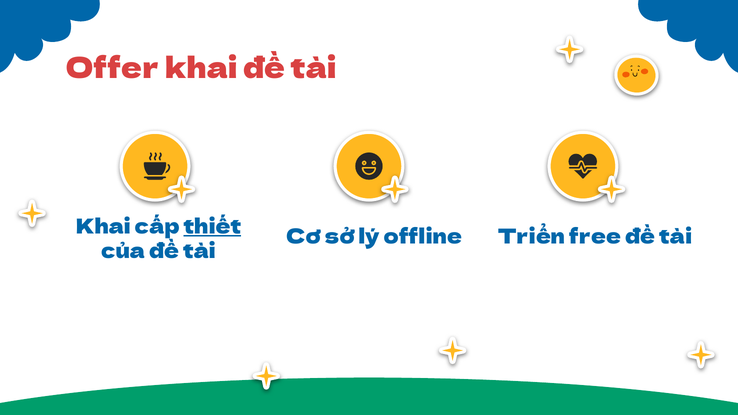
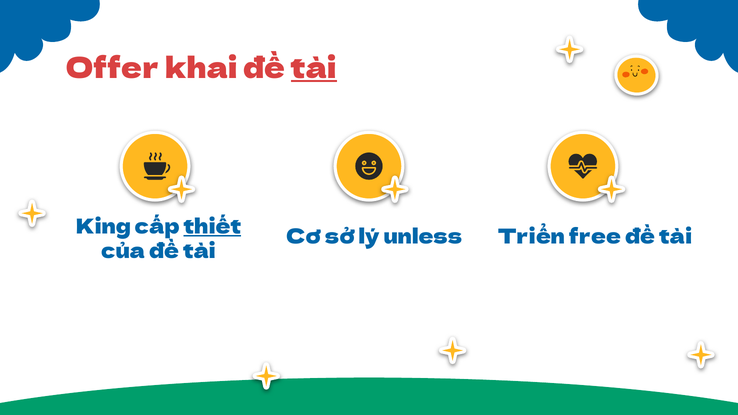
tài underline: none -> present (314, 69)
Khai: Khai -> King (103, 227)
offline: offline -> unless (423, 237)
